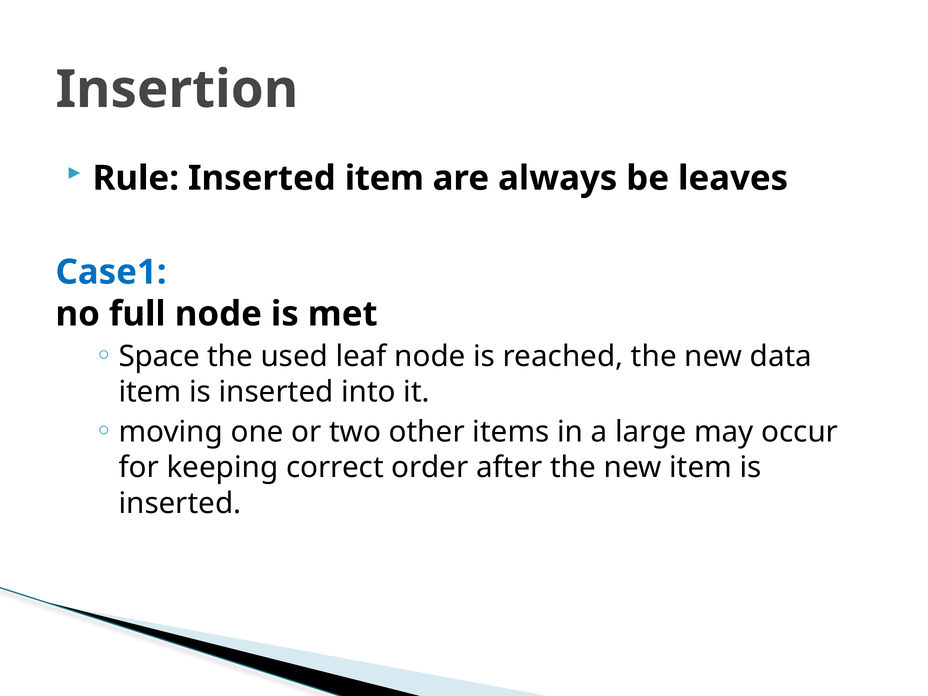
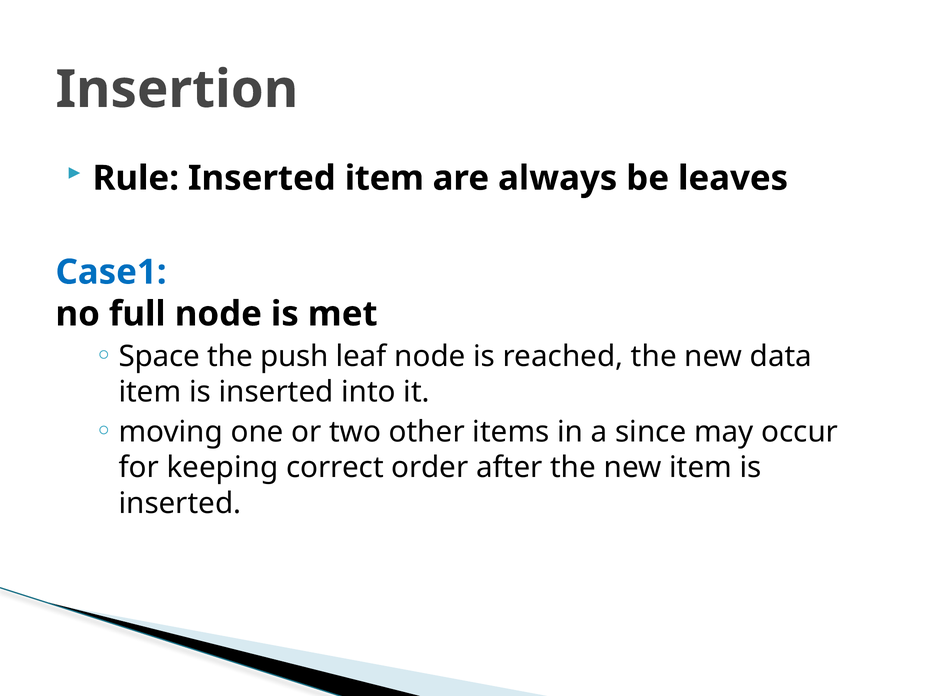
used: used -> push (294, 356)
large: large -> since (651, 432)
